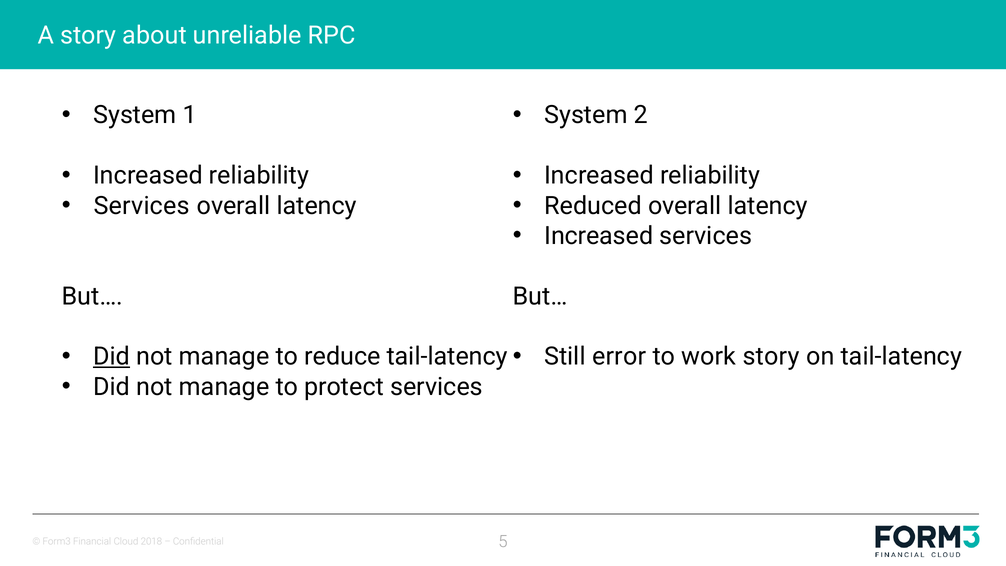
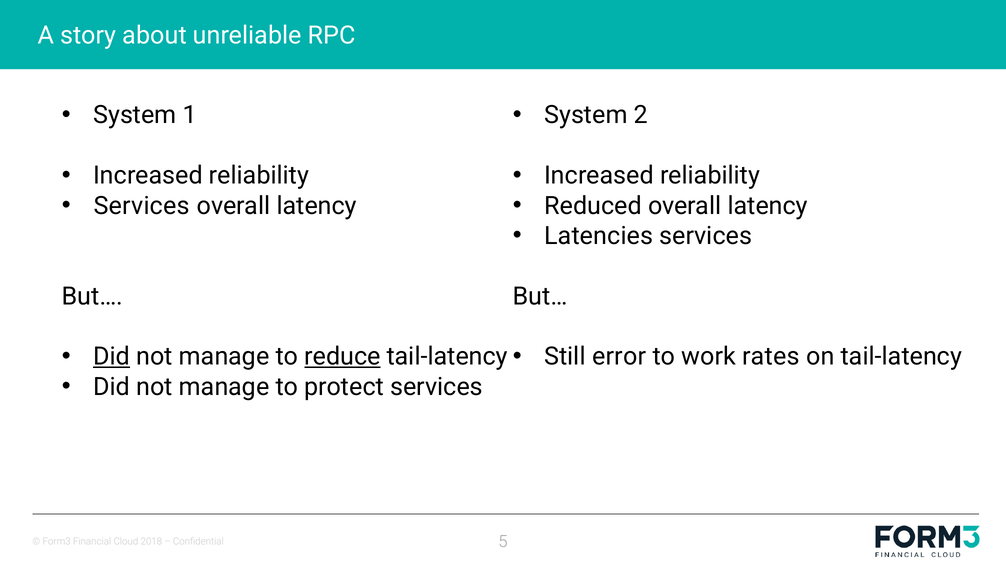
Increased: Increased -> Latencies (599, 236)
reduce underline: none -> present (342, 357)
work story: story -> rates (771, 357)
